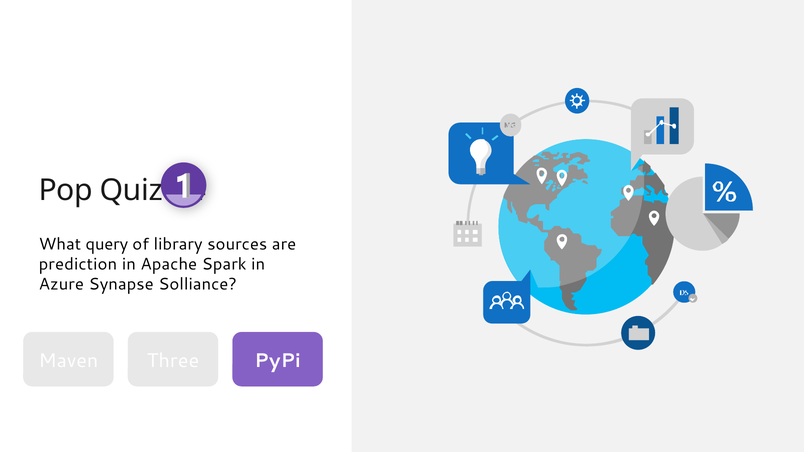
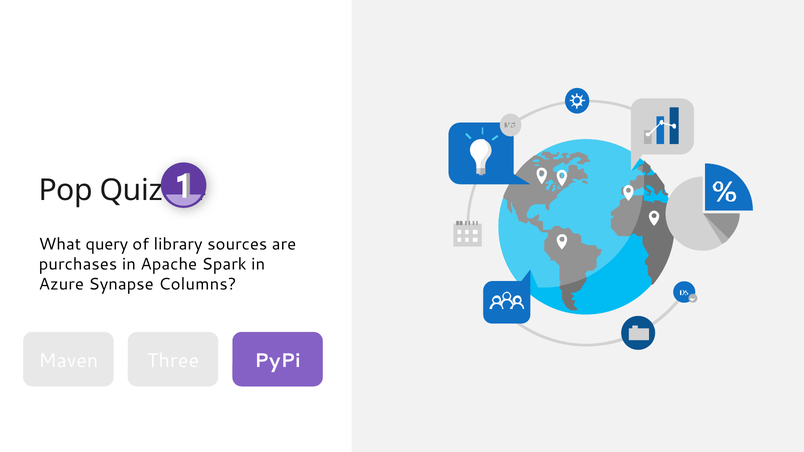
prediction: prediction -> purchases (78, 264)
Solliance: Solliance -> Columns (198, 285)
